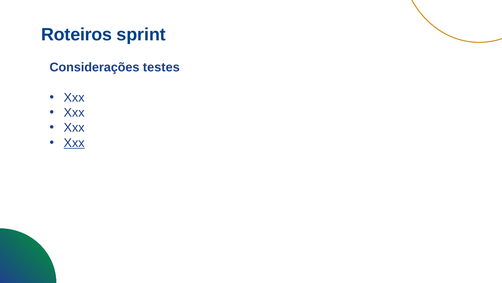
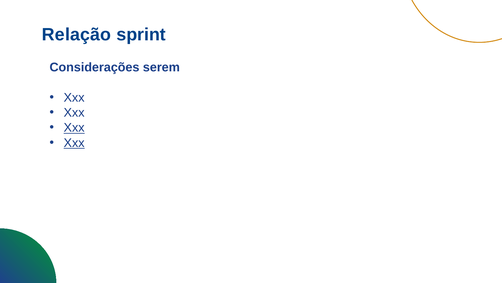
Roteiros: Roteiros -> Relação (77, 34)
testes: testes -> serem (161, 67)
Xxx underline: none -> present (74, 128)
